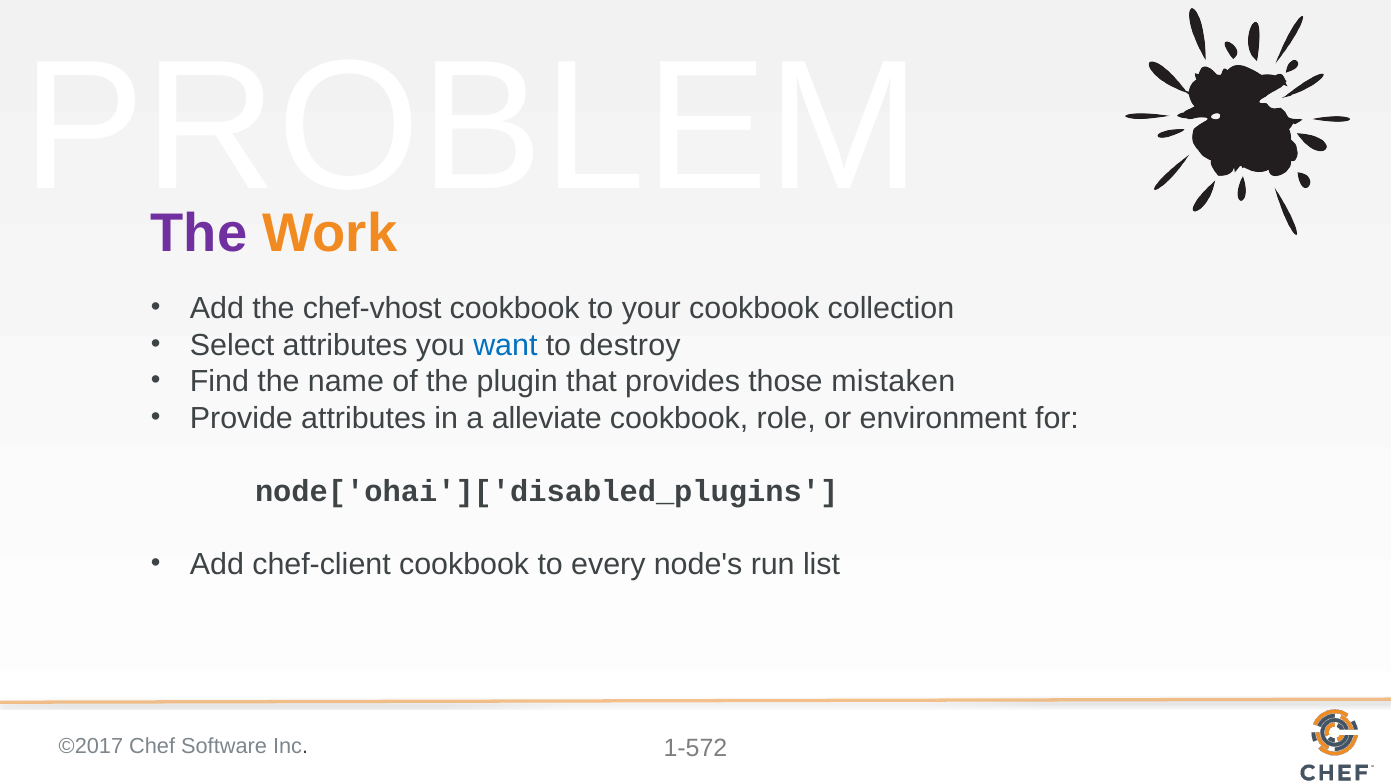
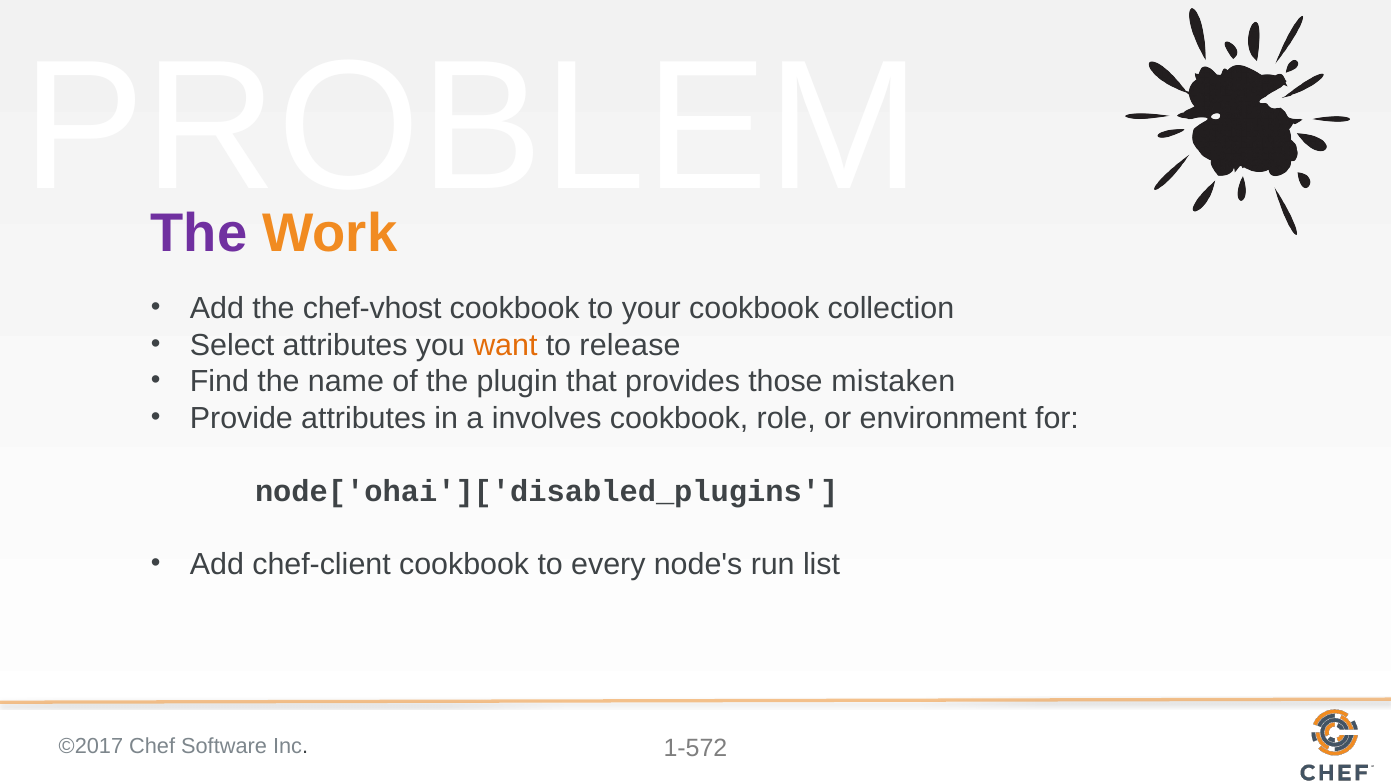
want colour: blue -> orange (505, 345)
destroy: destroy -> release (630, 345)
alleviate: alleviate -> involves (547, 418)
